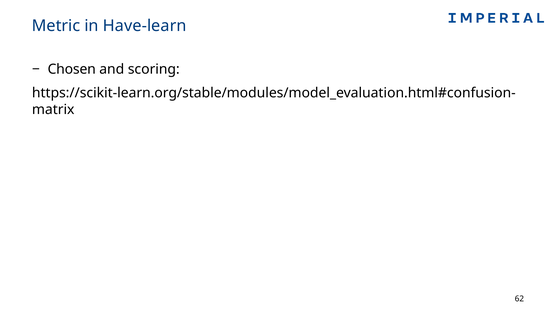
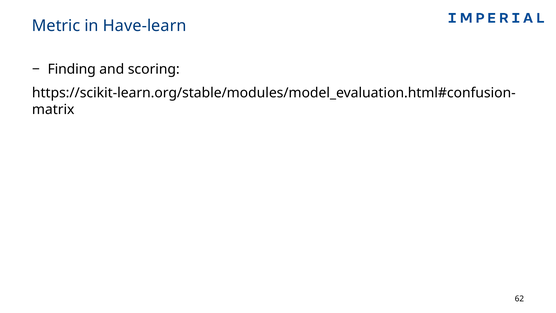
Chosen: Chosen -> Finding (72, 69)
